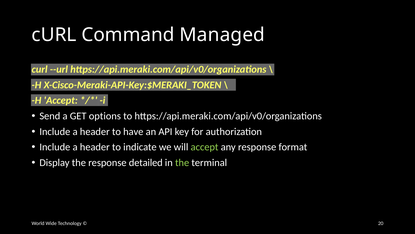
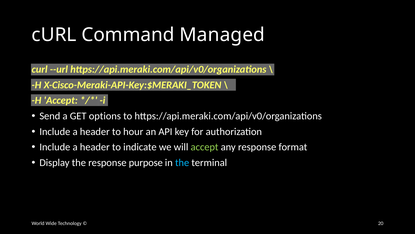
have: have -> hour (133, 131)
detailed: detailed -> purpose (146, 162)
the colour: light green -> light blue (182, 162)
